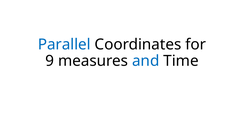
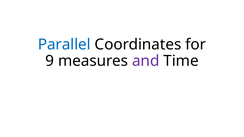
and colour: blue -> purple (146, 61)
